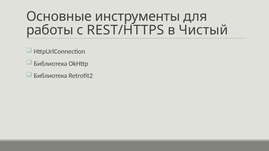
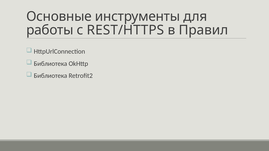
Чистый: Чистый -> Правил (203, 30)
